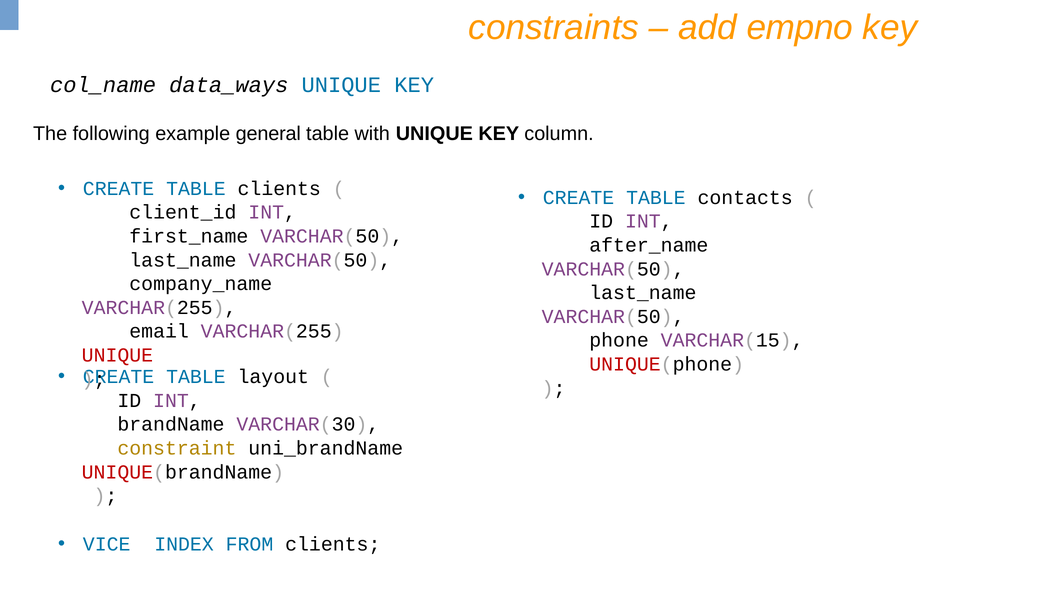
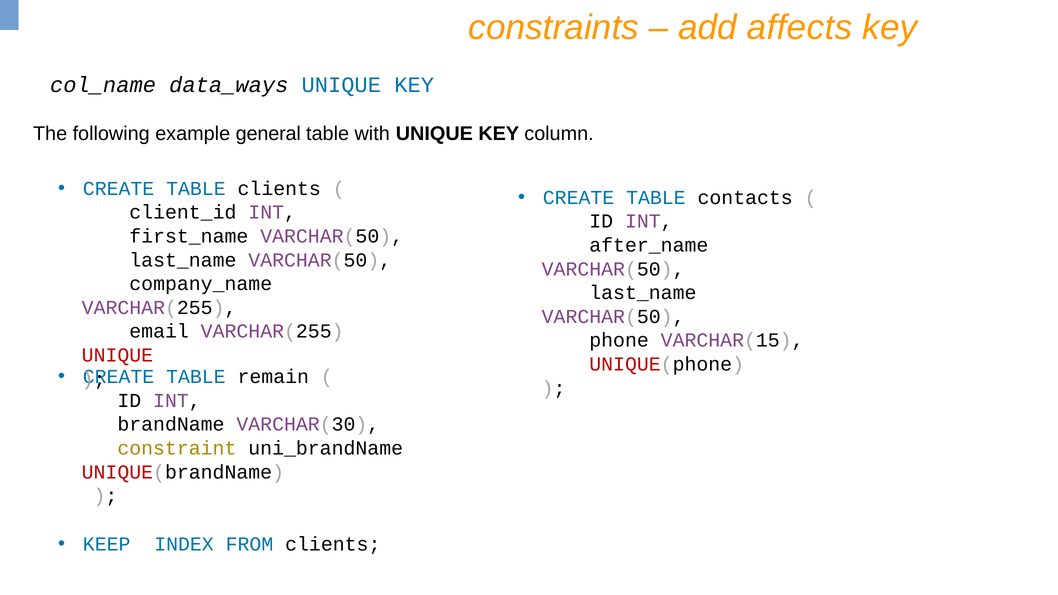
empno: empno -> affects (800, 28)
layout: layout -> remain (273, 377)
VICE: VICE -> KEEP (107, 544)
